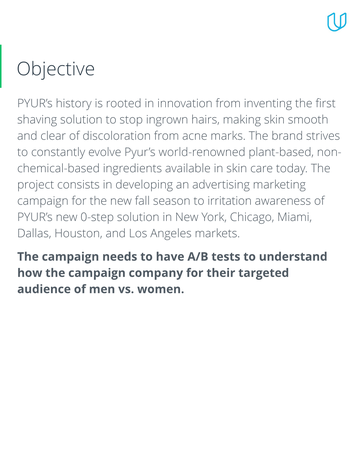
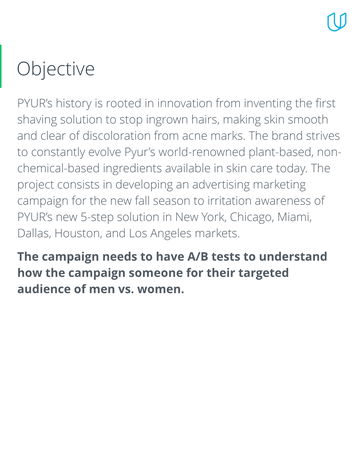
0-step: 0-step -> 5-step (97, 217)
company: company -> someone (156, 273)
